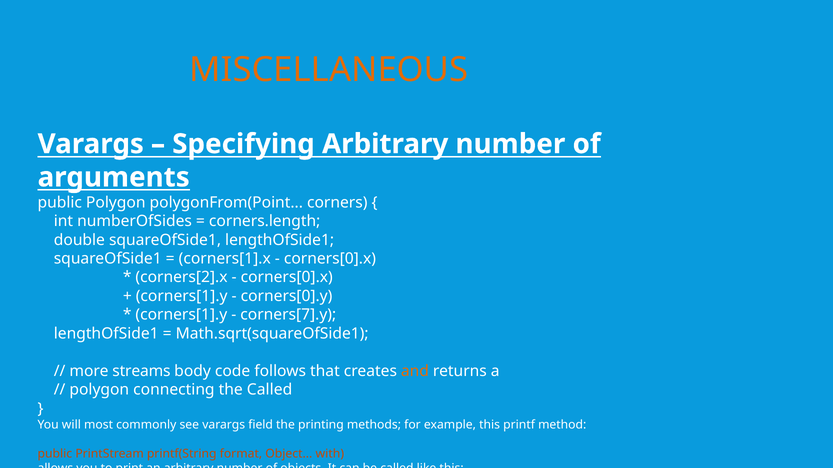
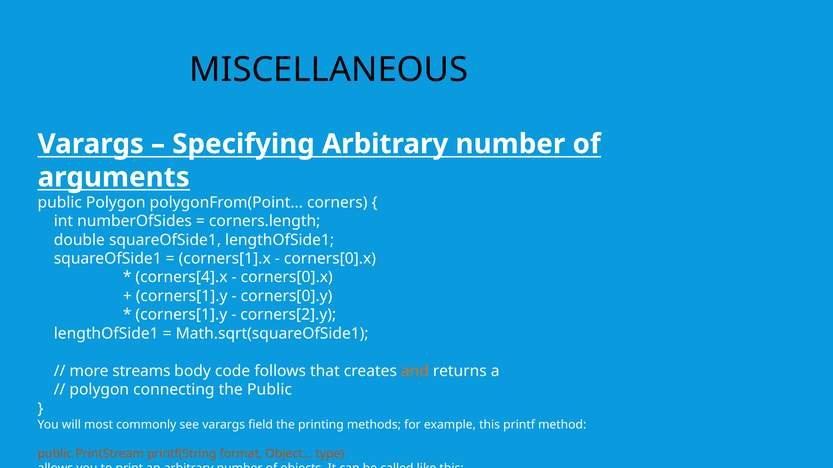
MISCELLANEOUS colour: orange -> black (329, 70)
corners[2].x: corners[2].x -> corners[4].x (182, 278)
corners[7].y: corners[7].y -> corners[2].y (288, 315)
the Called: Called -> Public (270, 390)
with: with -> type (330, 454)
